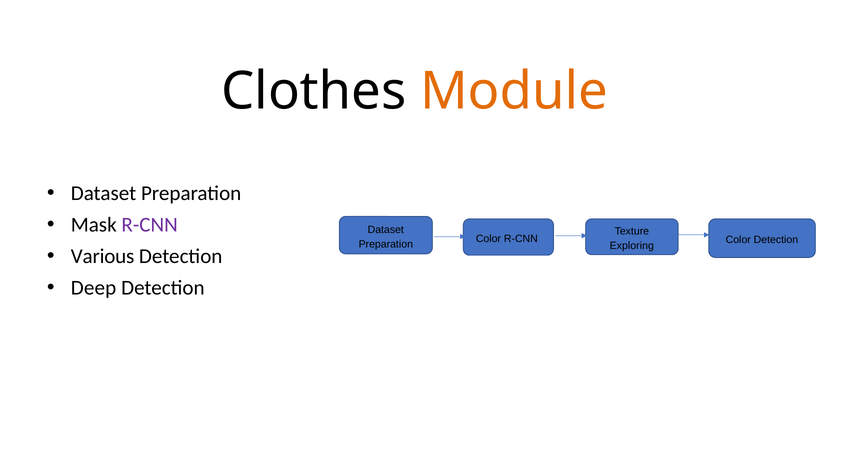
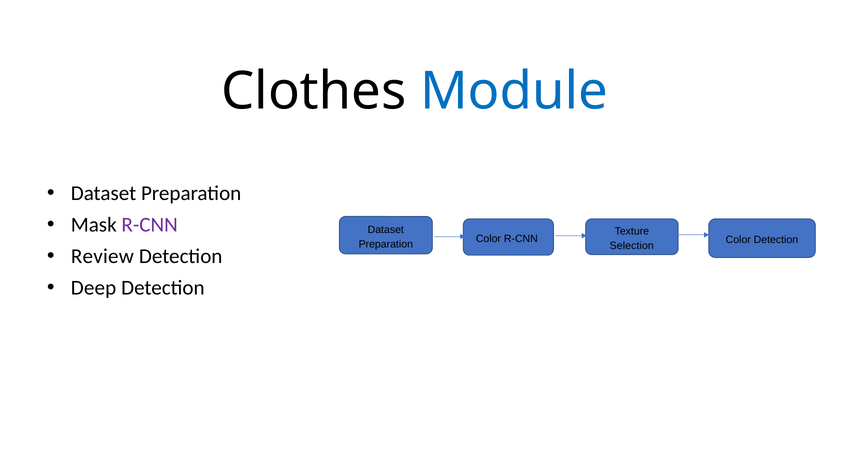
Module colour: orange -> blue (514, 92)
Exploring: Exploring -> Selection (632, 246)
Various: Various -> Review (102, 256)
